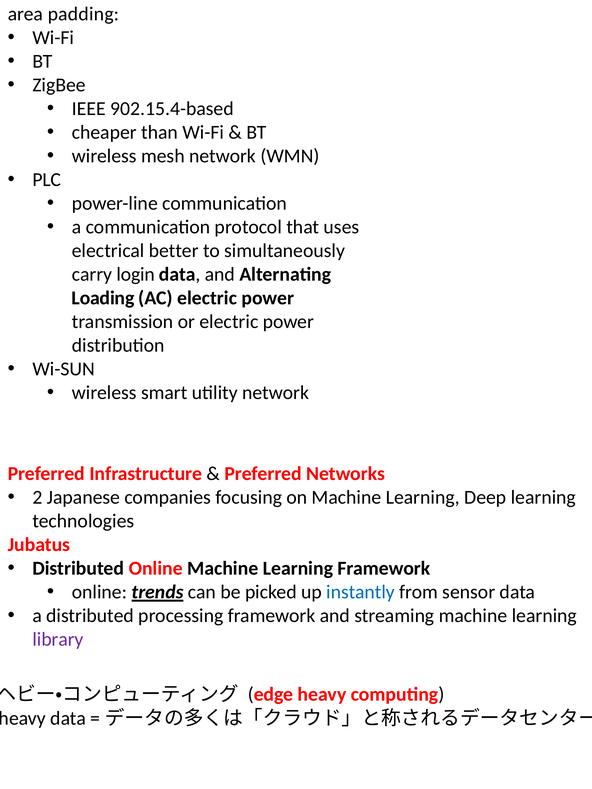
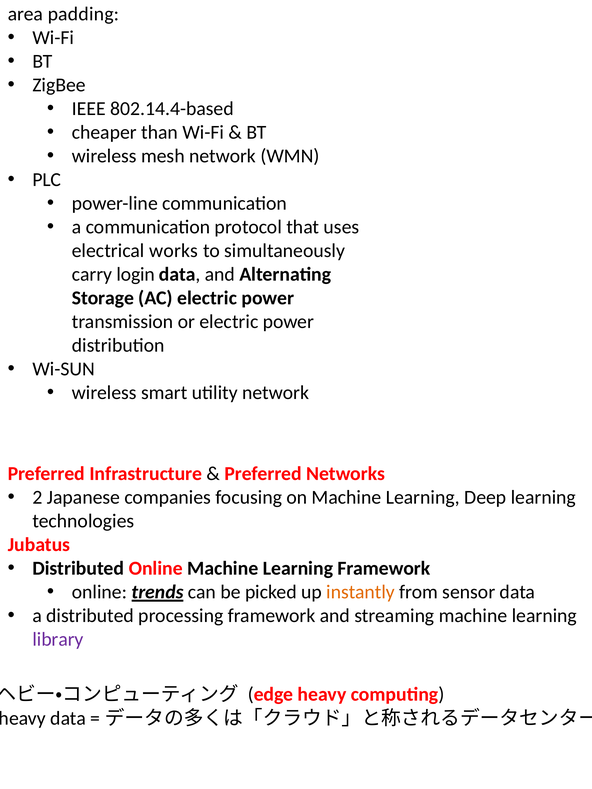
902.15.4-based: 902.15.4-based -> 802.14.4-based (172, 109)
better: better -> works (174, 251)
Loading: Loading -> Storage (103, 298)
instantly colour: blue -> orange (361, 592)
